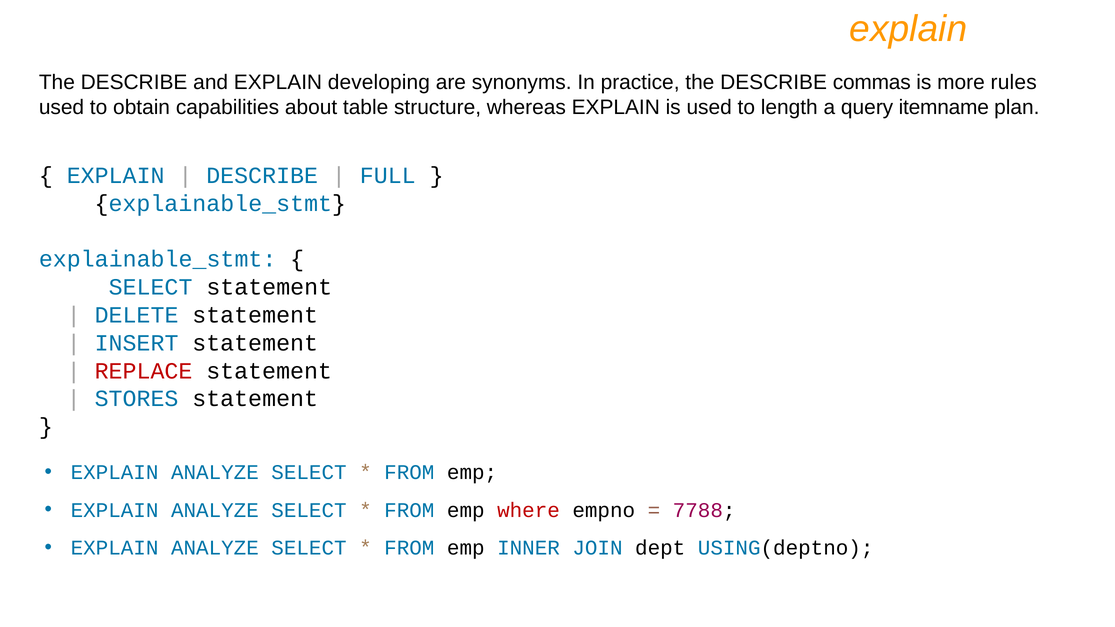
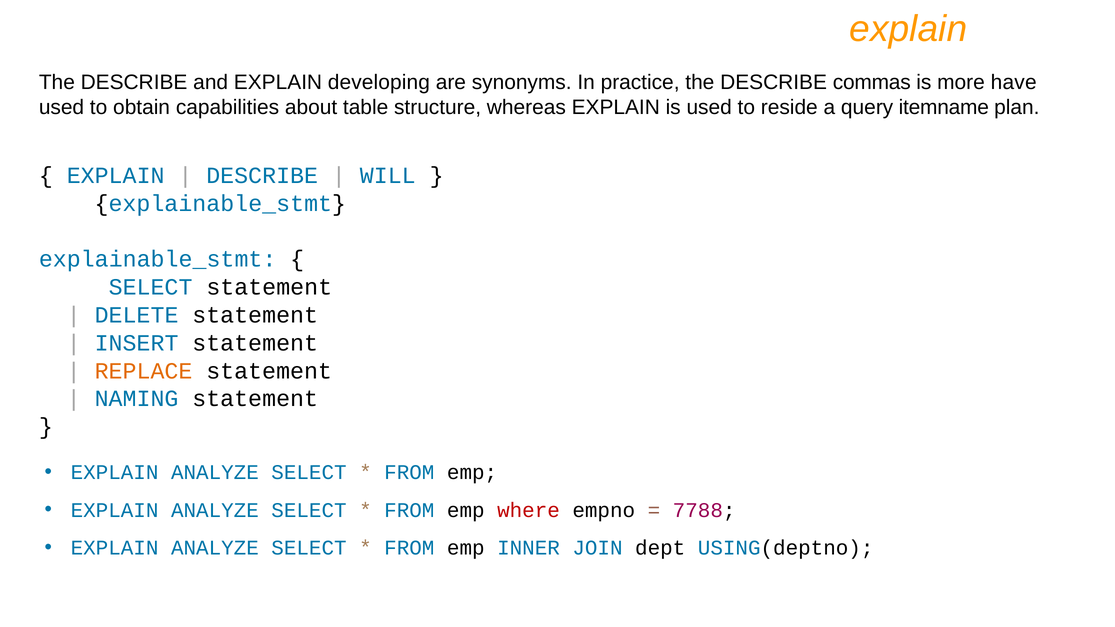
rules: rules -> have (1014, 82)
length: length -> reside (789, 107)
FULL: FULL -> WILL (388, 176)
REPLACE colour: red -> orange (144, 371)
STORES: STORES -> NAMING (137, 399)
